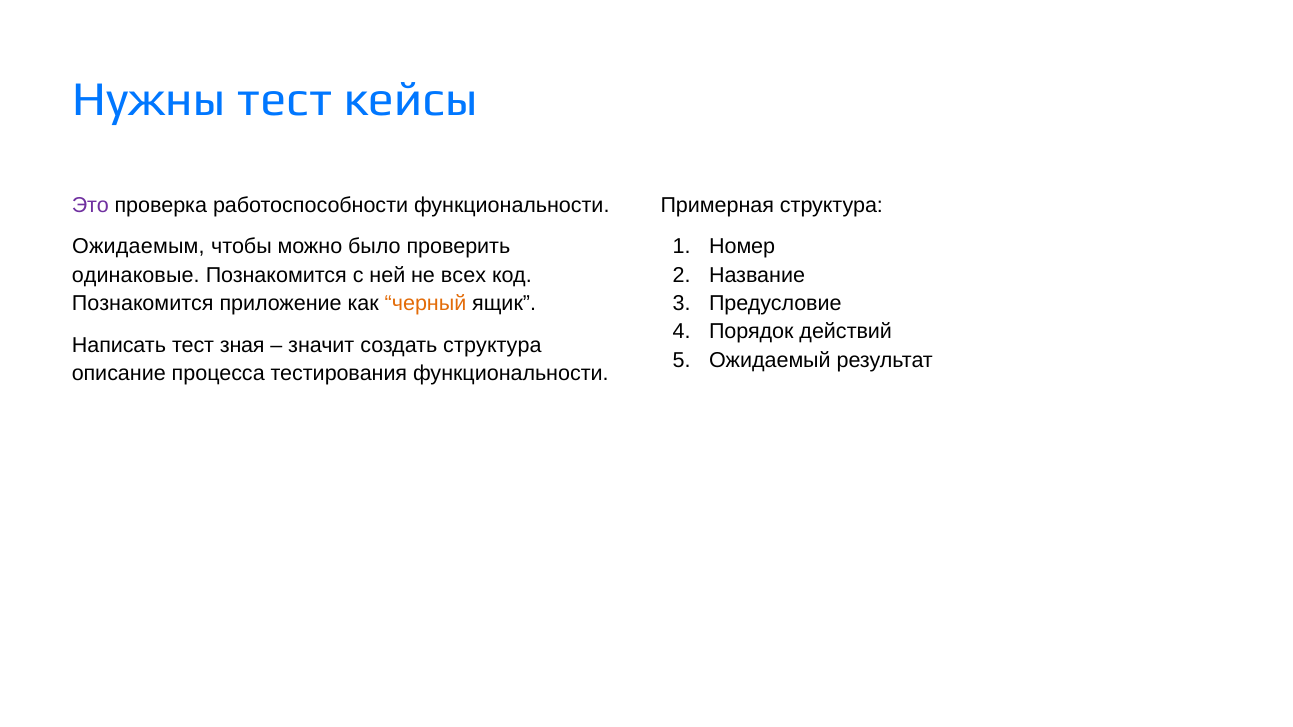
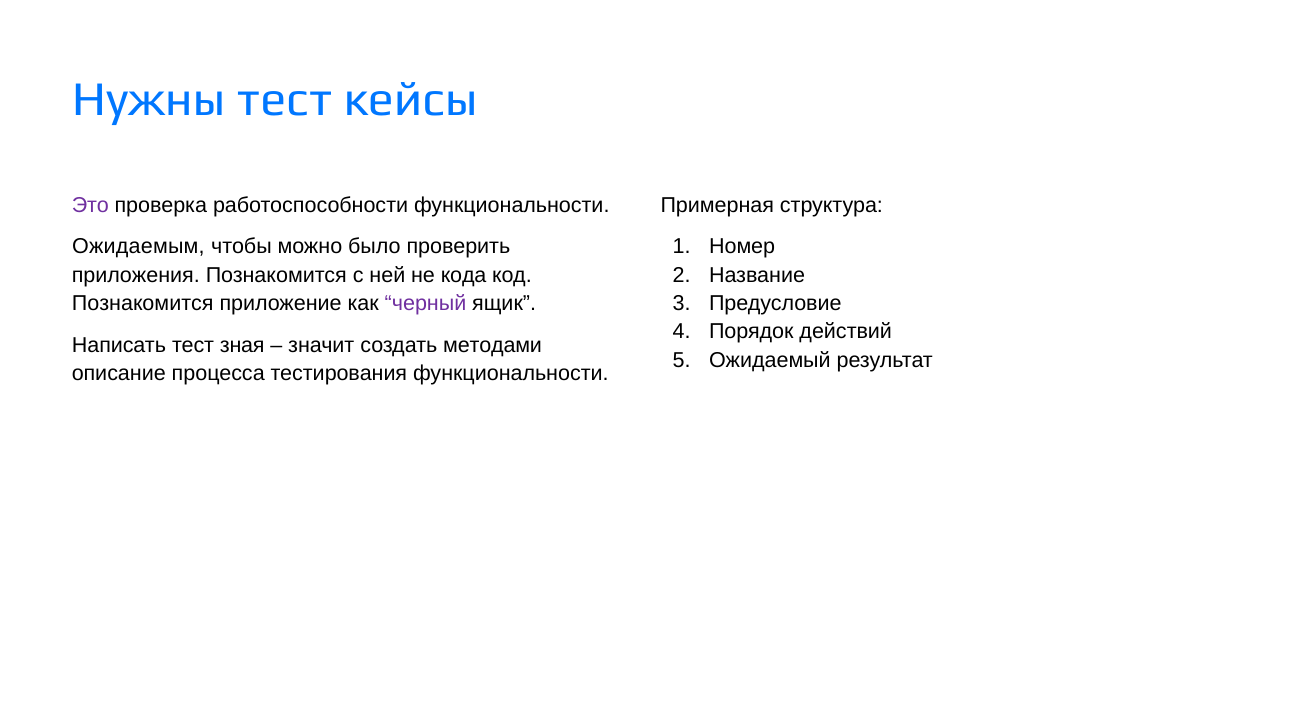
одинаковые: одинаковые -> приложения (136, 275)
всех: всех -> кода (464, 275)
черный colour: orange -> purple (426, 304)
создать структура: структура -> методами (493, 345)
